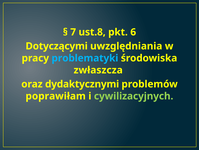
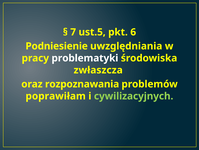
ust.8: ust.8 -> ust.5 (92, 32)
Dotyczącymi: Dotyczącymi -> Podniesienie (57, 46)
problematyki colour: light blue -> white (85, 58)
dydaktycznymi: dydaktycznymi -> rozpoznawania (82, 84)
